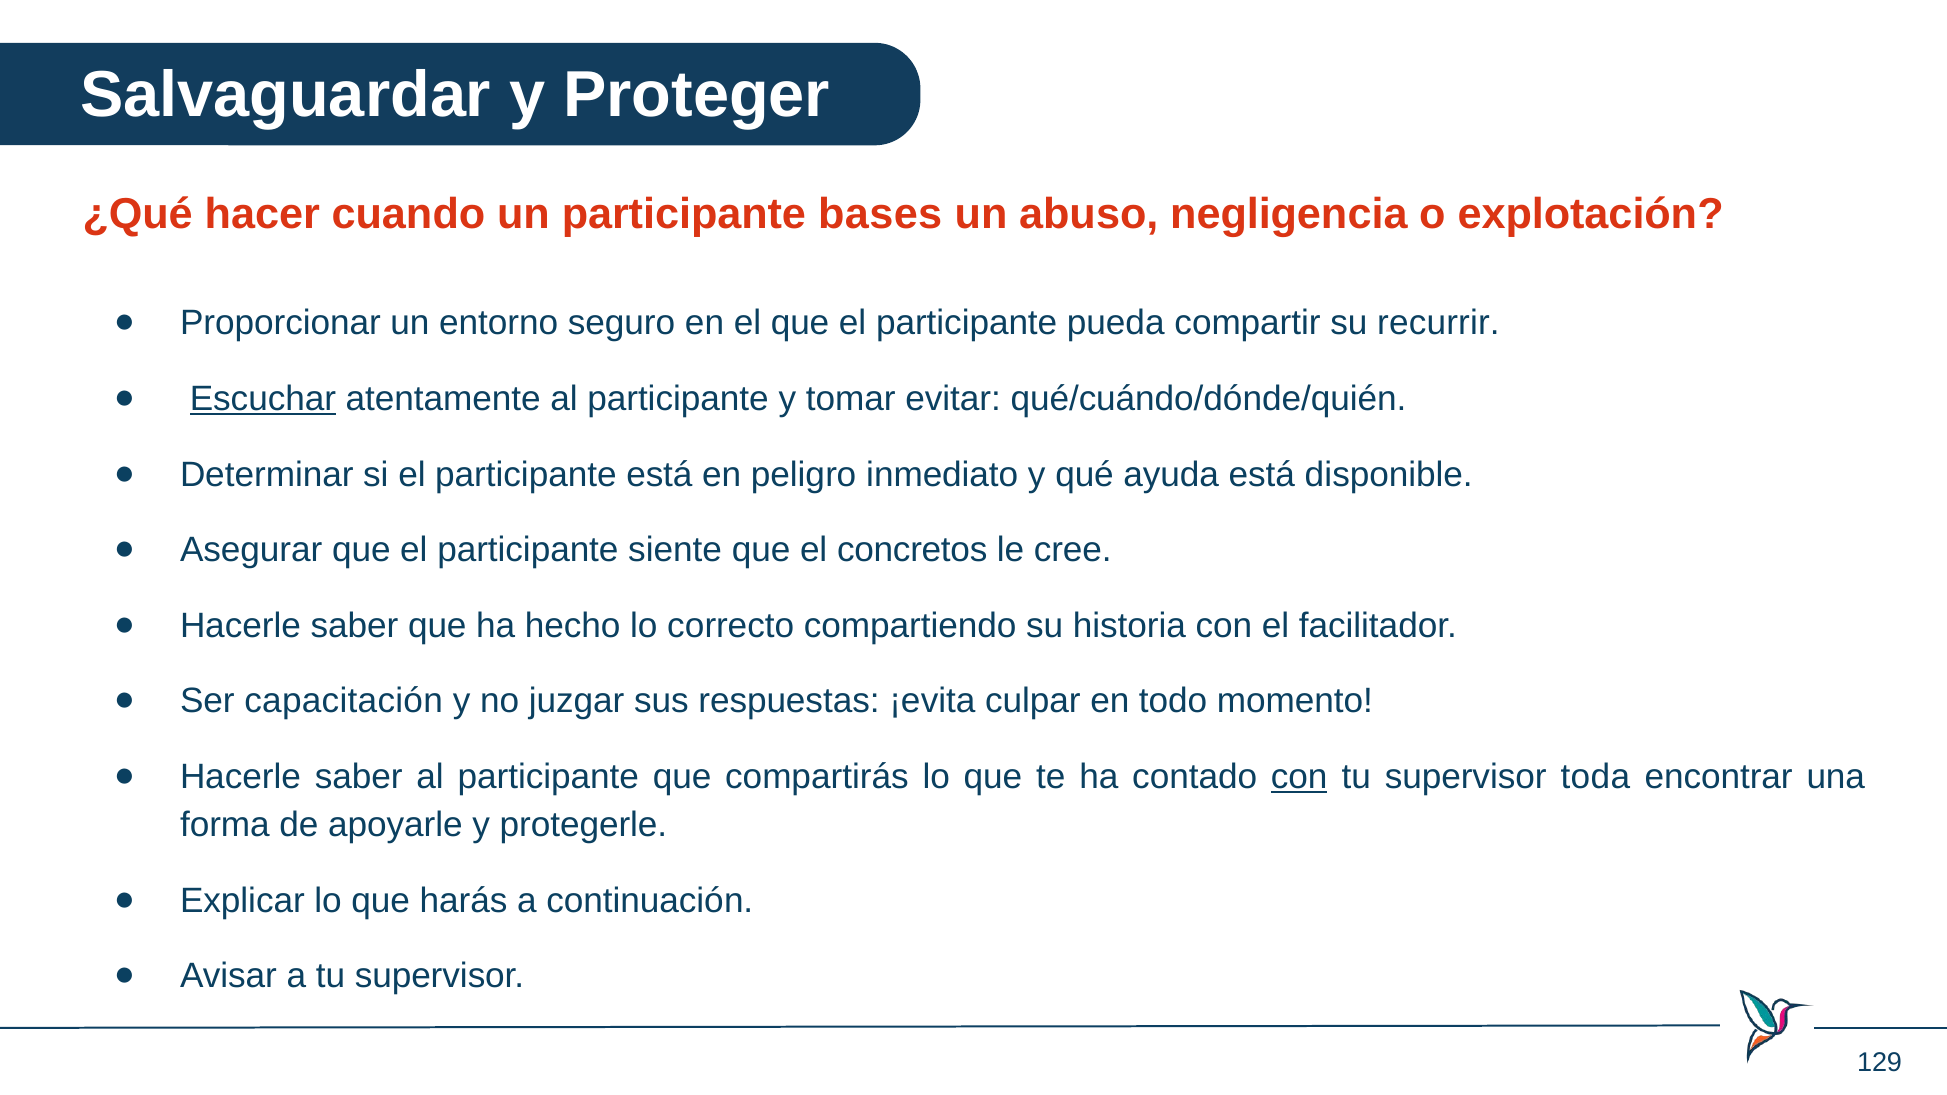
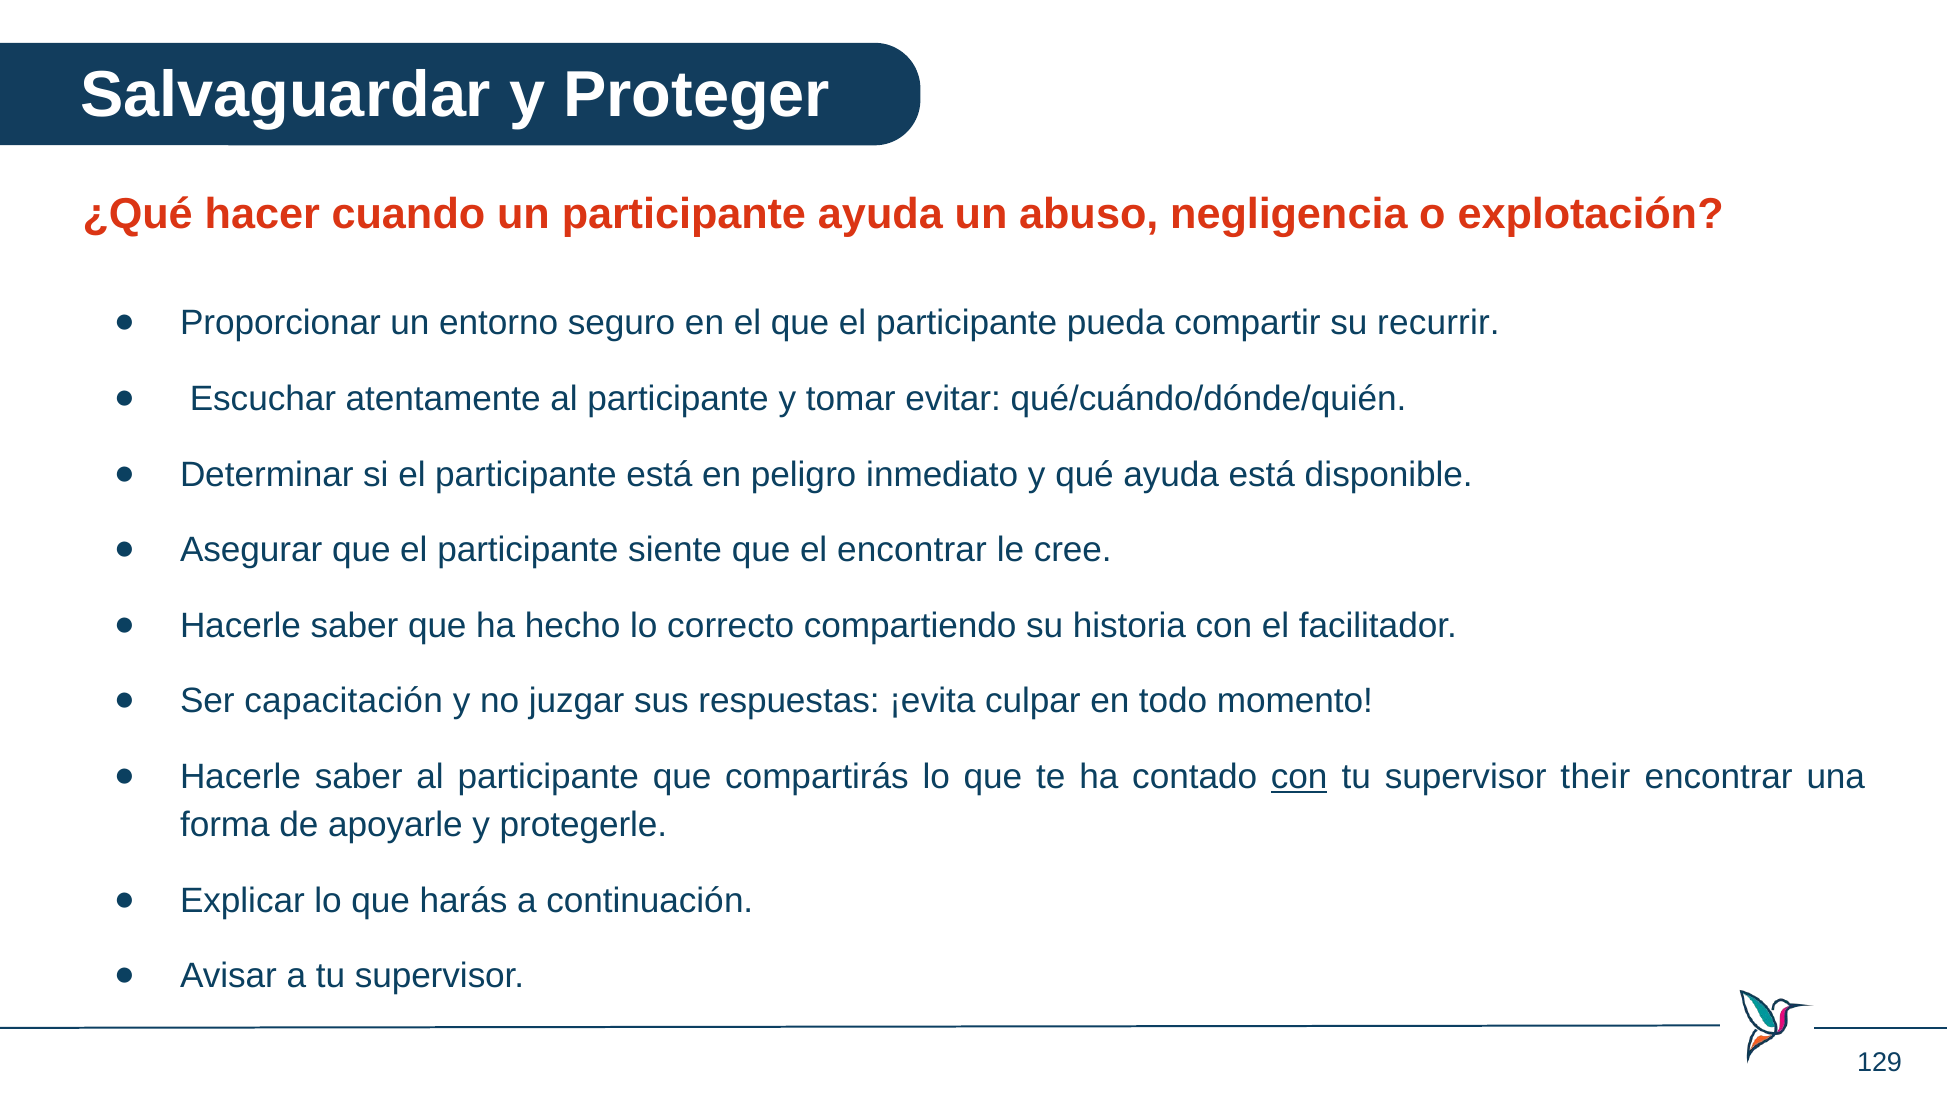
participante bases: bases -> ayuda (880, 215)
Escuchar underline: present -> none (263, 399)
el concretos: concretos -> encontrar (912, 550)
toda: toda -> their (1595, 777)
